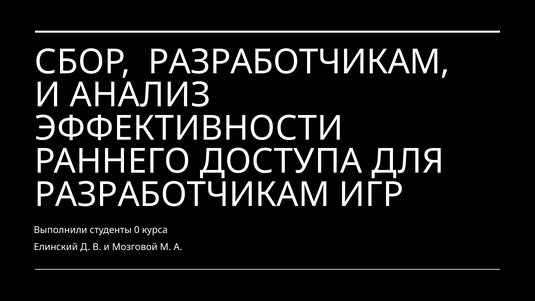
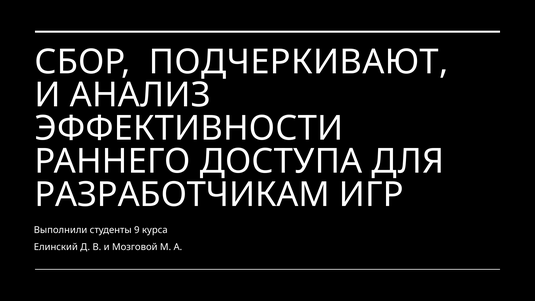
СБОР РАЗРАБОТЧИКАМ: РАЗРАБОТЧИКАМ -> ПОДЧЕРКИВАЮТ (299, 62)
0: 0 -> 9 (137, 230)
